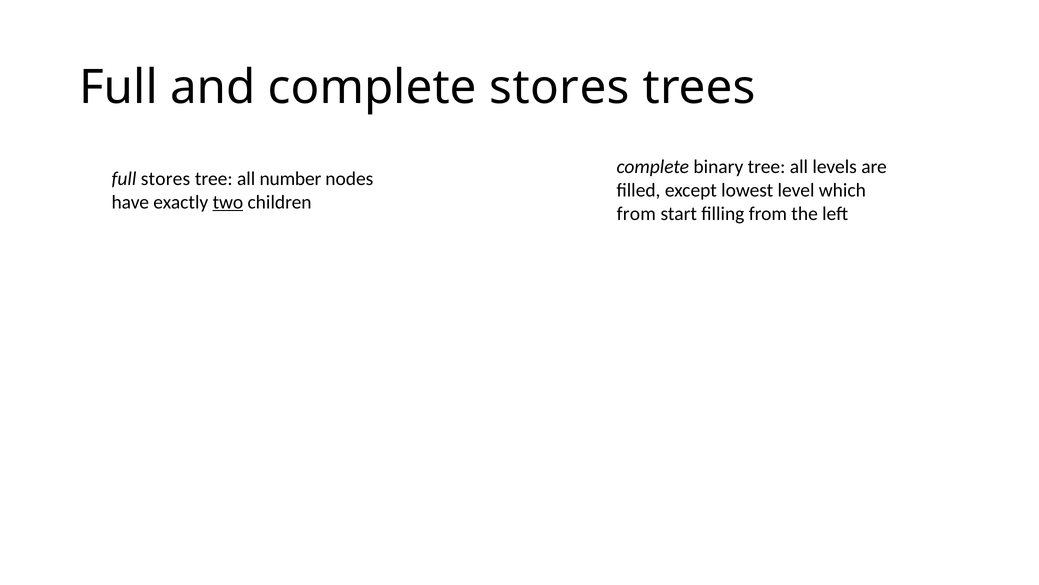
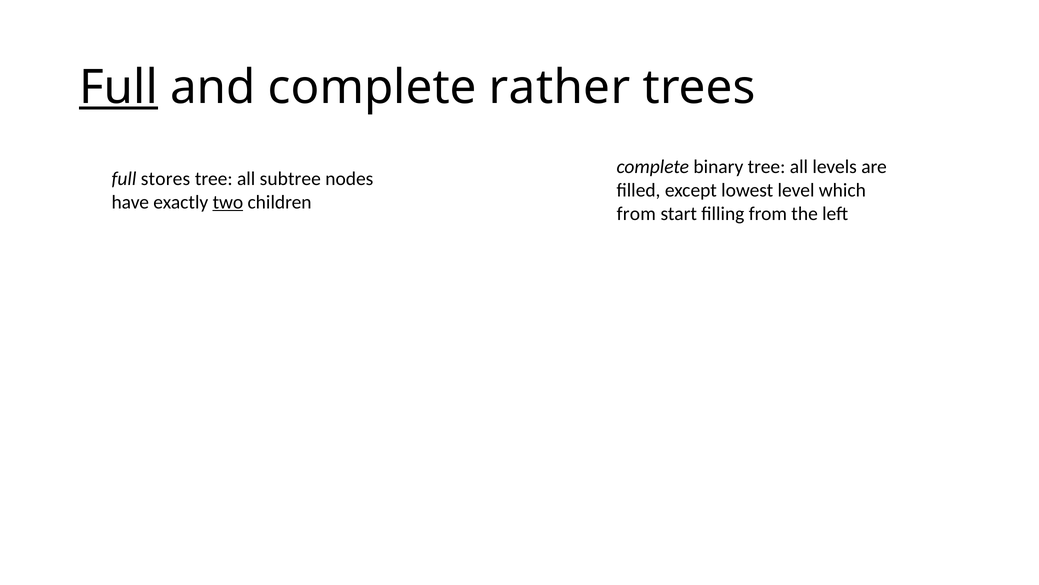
Full underline: none -> present (119, 87)
complete stores: stores -> rather (560, 87)
number: number -> subtree (290, 179)
